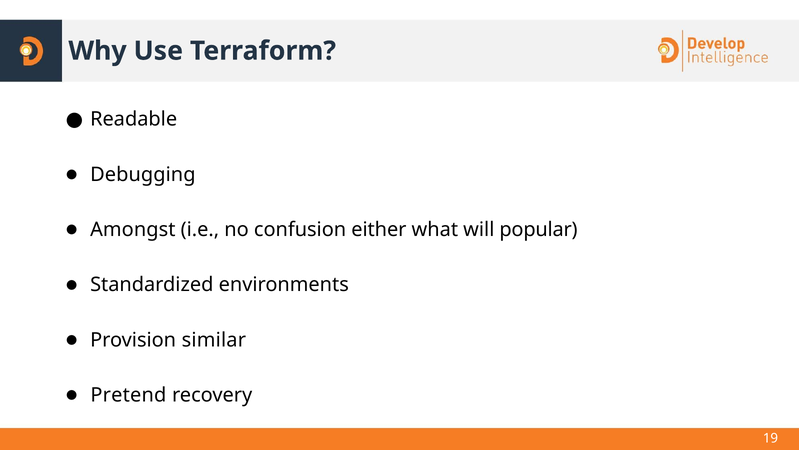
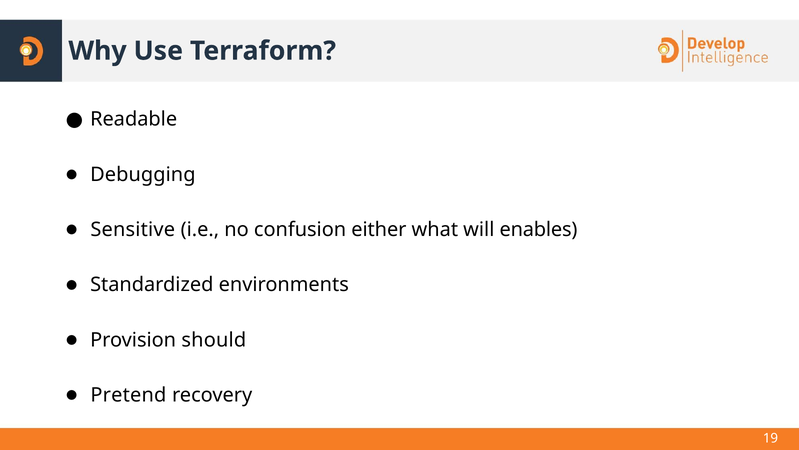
Amongst: Amongst -> Sensitive (133, 229)
popular: popular -> enables (539, 229)
similar: similar -> should (214, 340)
